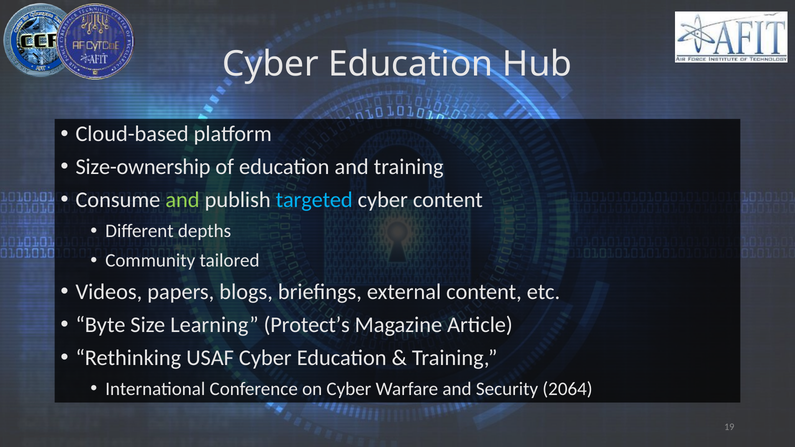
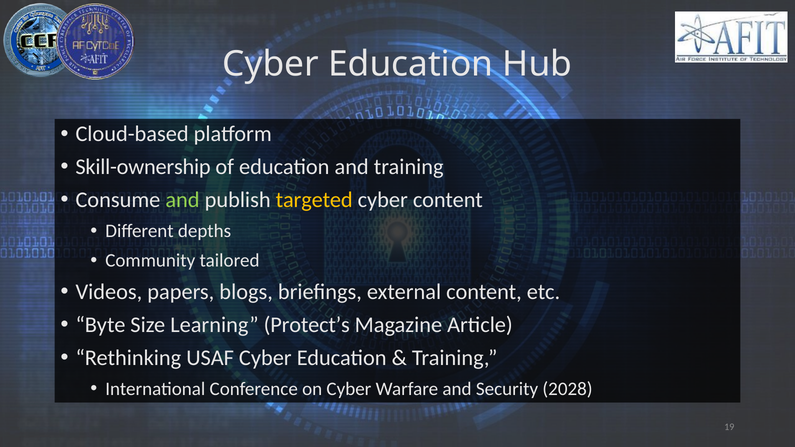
Size-ownership: Size-ownership -> Skill-ownership (143, 167)
targeted colour: light blue -> yellow (314, 200)
2064: 2064 -> 2028 (568, 389)
